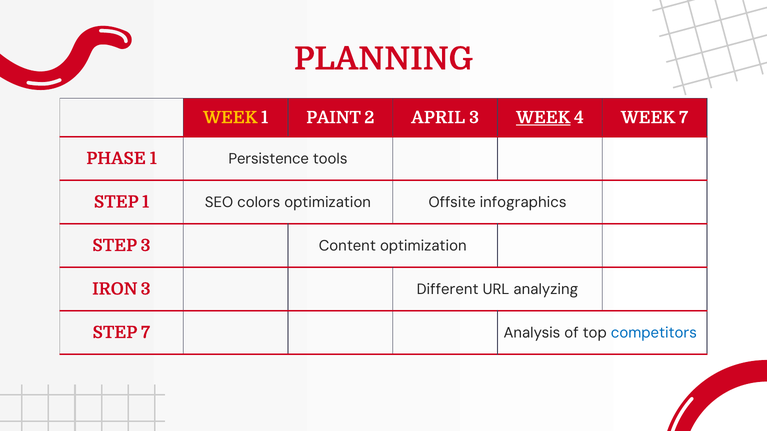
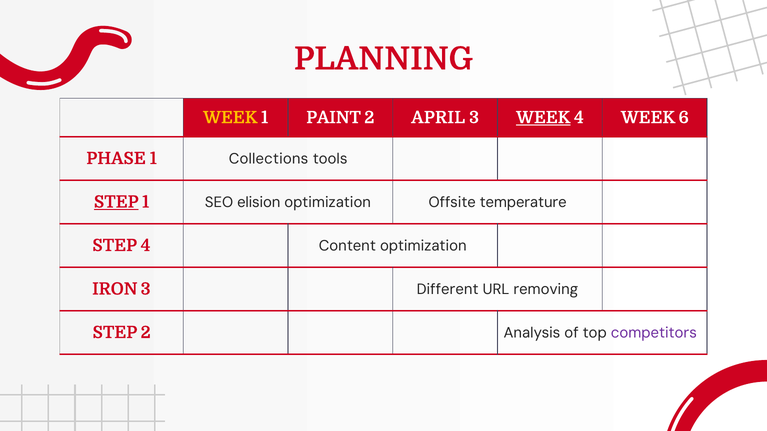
WEEK 7: 7 -> 6 (684, 118)
Persistence: Persistence -> Collections (269, 159)
STEP underline: none -> present (116, 202)
colors: colors -> elision (259, 202)
infographics: infographics -> temperature (523, 202)
STEP 3: 3 -> 4 (146, 246)
analyzing: analyzing -> removing (546, 289)
STEP 7: 7 -> 2 (146, 333)
competitors colour: blue -> purple (654, 333)
